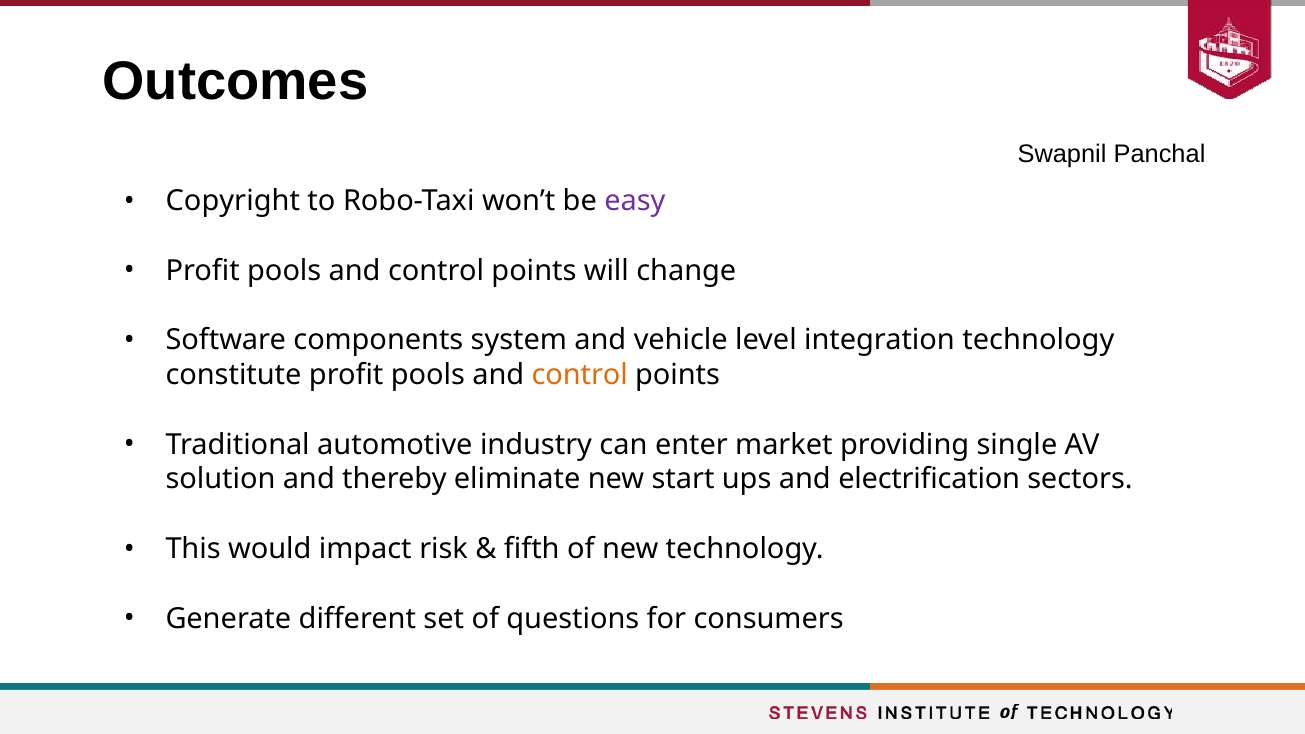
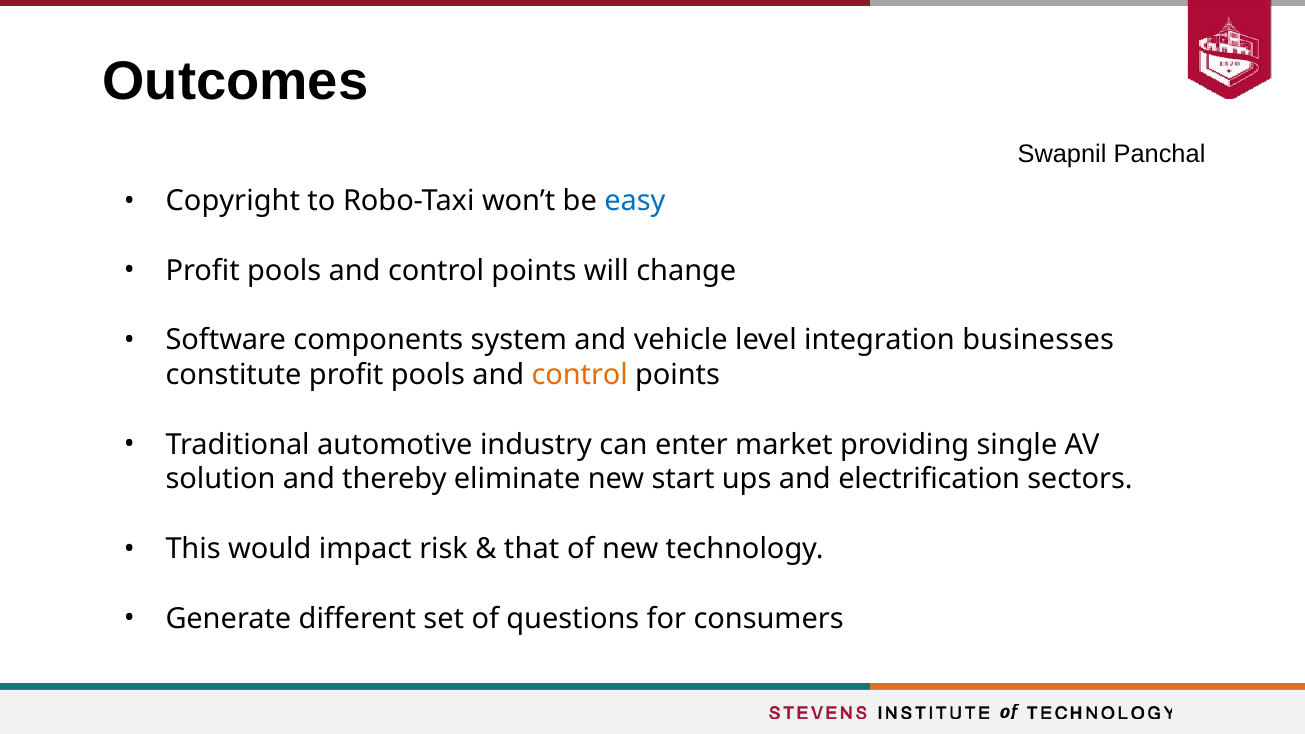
easy colour: purple -> blue (635, 201)
integration technology: technology -> businesses (1038, 340)
fifth: fifth -> that (532, 549)
